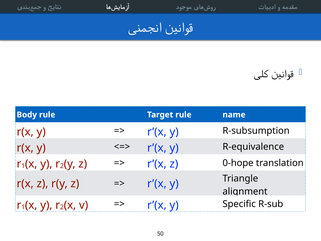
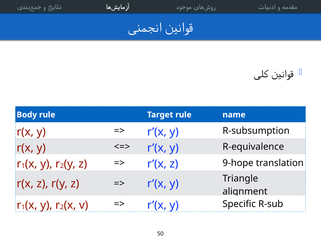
0-hope: 0-hope -> 9-hope (238, 163)
